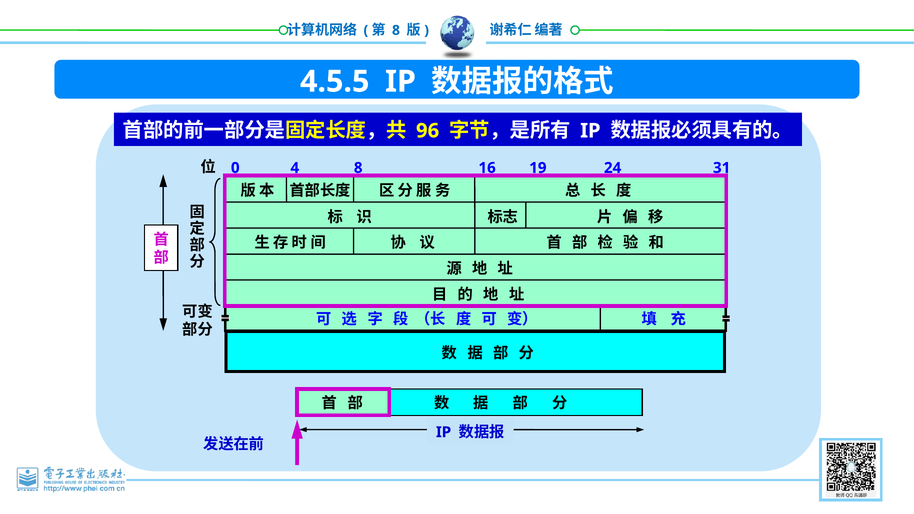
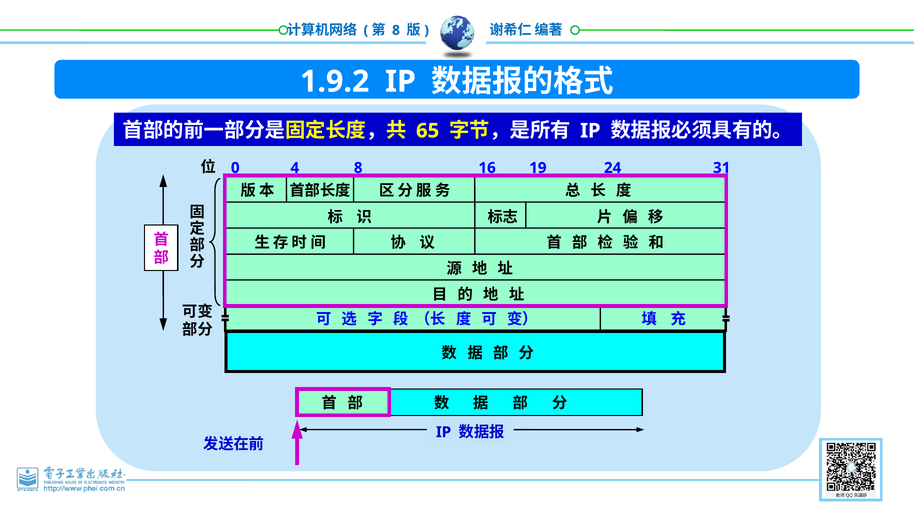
4.5.5: 4.5.5 -> 1.9.2 (335, 82)
96: 96 -> 65 (428, 131)
